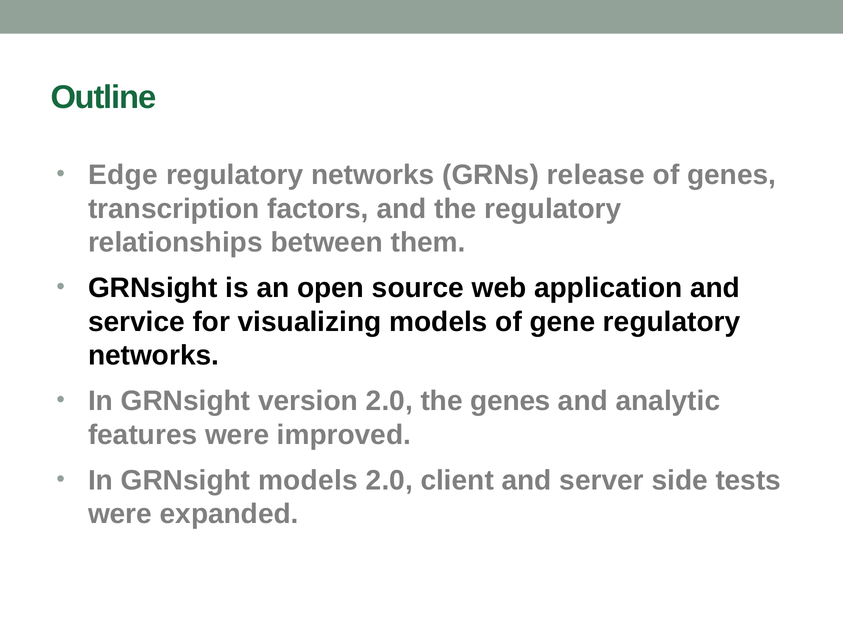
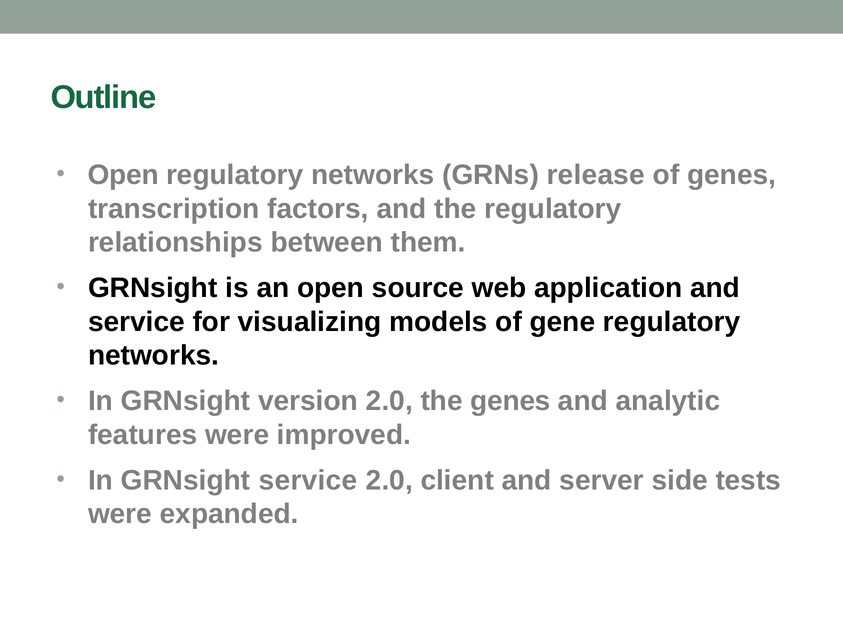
Edge: Edge -> Open (123, 175)
GRNsight models: models -> service (308, 480)
